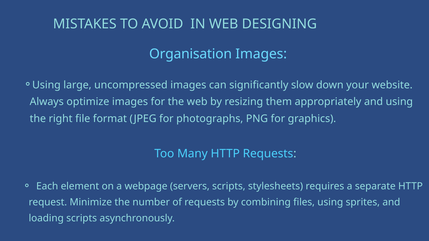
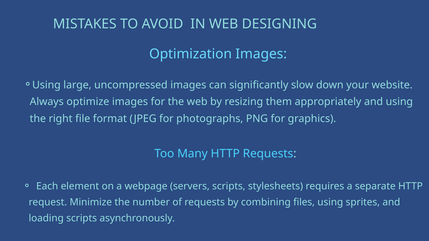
Organisation: Organisation -> Optimization (191, 54)
